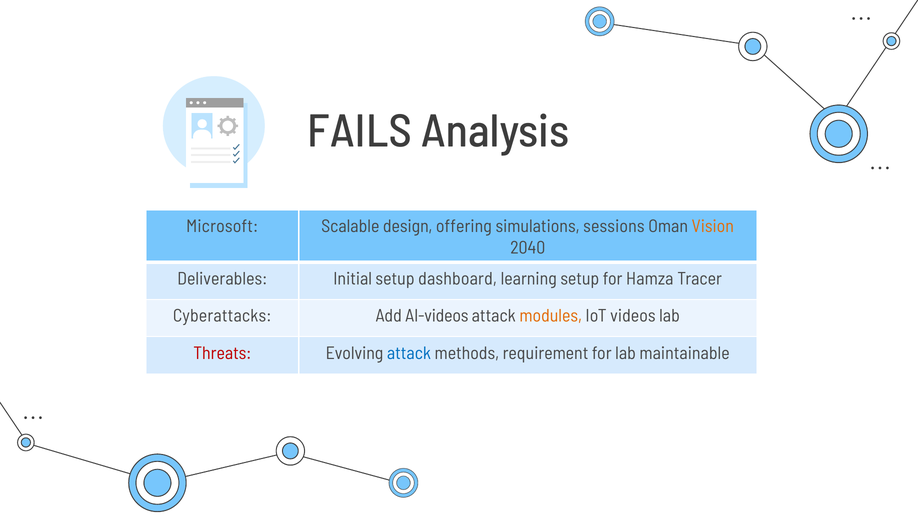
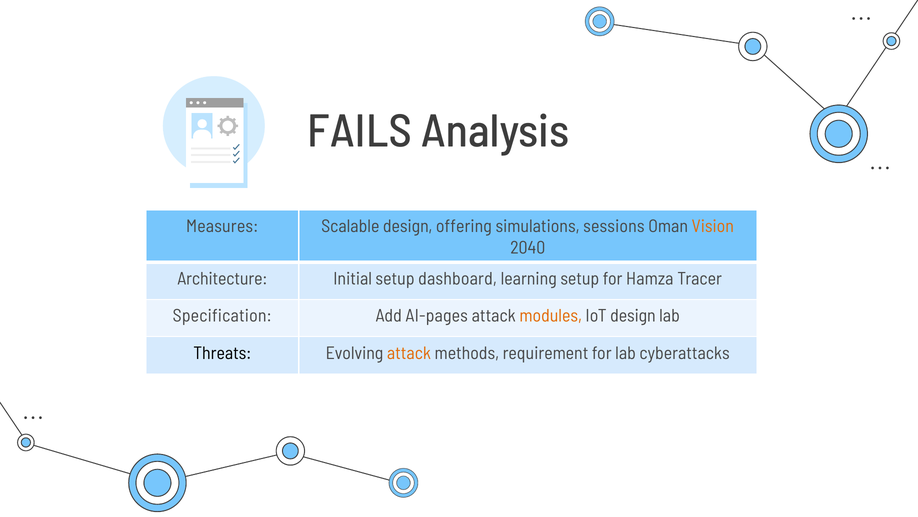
Microsoft: Microsoft -> Measures (222, 226)
Deliverables: Deliverables -> Architecture (222, 278)
Cyberattacks: Cyberattacks -> Specification (222, 316)
AI-videos: AI-videos -> AI-pages (437, 316)
IoT videos: videos -> design (633, 316)
Threats colour: red -> black (222, 353)
attack colour: blue -> orange (409, 353)
maintainable: maintainable -> cyberattacks (685, 353)
